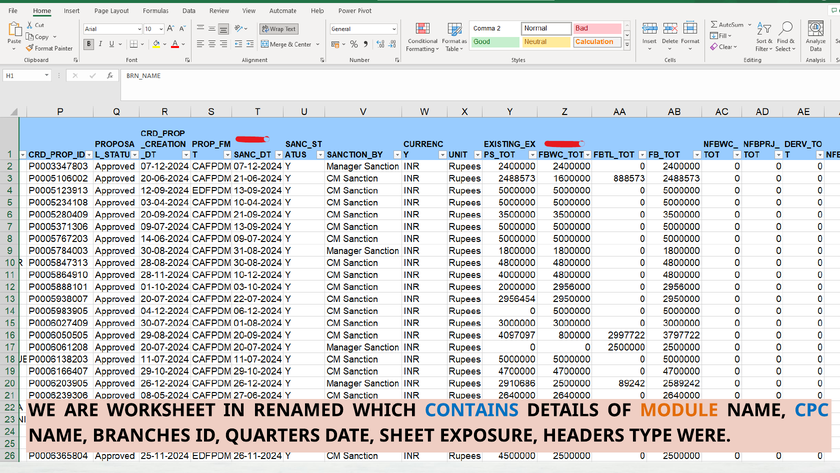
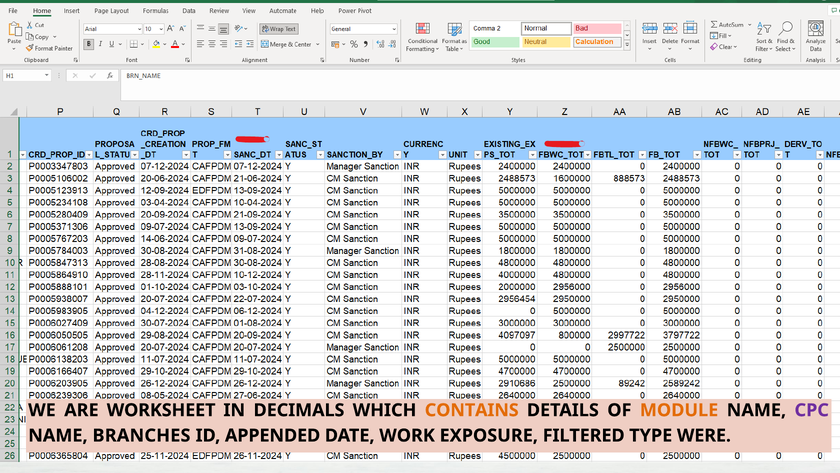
RENAMED: RENAMED -> DECIMALS (299, 410)
CONTAINS colour: blue -> orange (472, 410)
CPC colour: blue -> purple (812, 410)
QUARTERS: QUARTERS -> APPENDED (273, 435)
SHEET: SHEET -> WORK (407, 435)
HEADERS: HEADERS -> FILTERED (584, 435)
